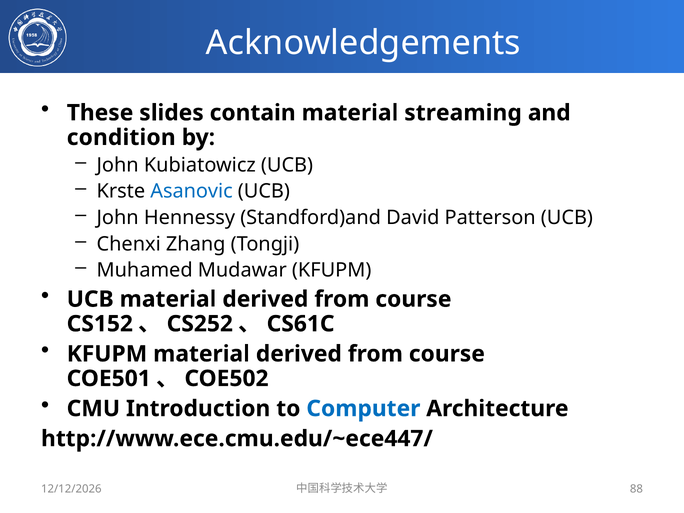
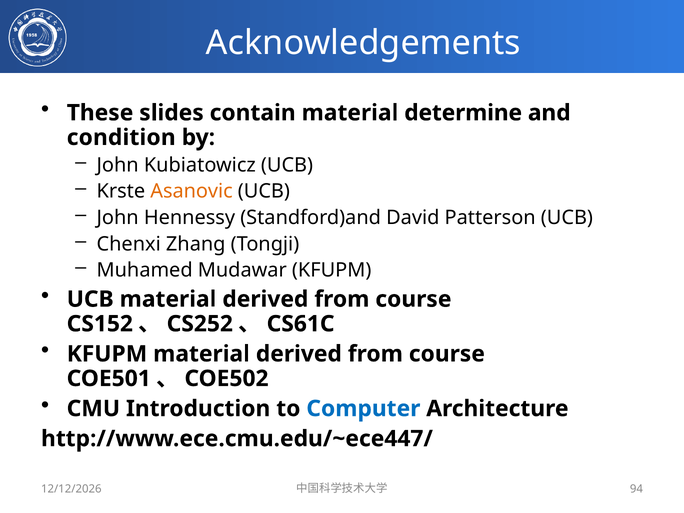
streaming: streaming -> determine (463, 113)
Asanovic colour: blue -> orange (192, 191)
88: 88 -> 94 (636, 489)
